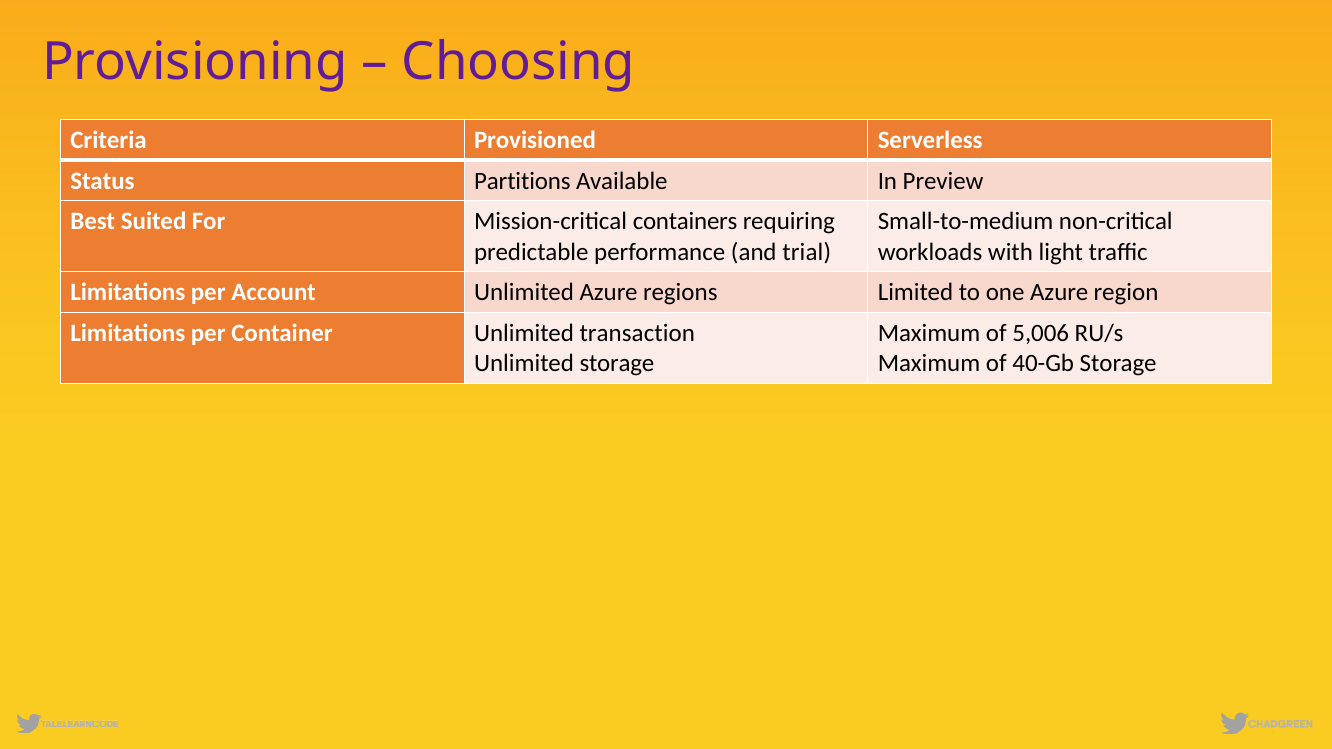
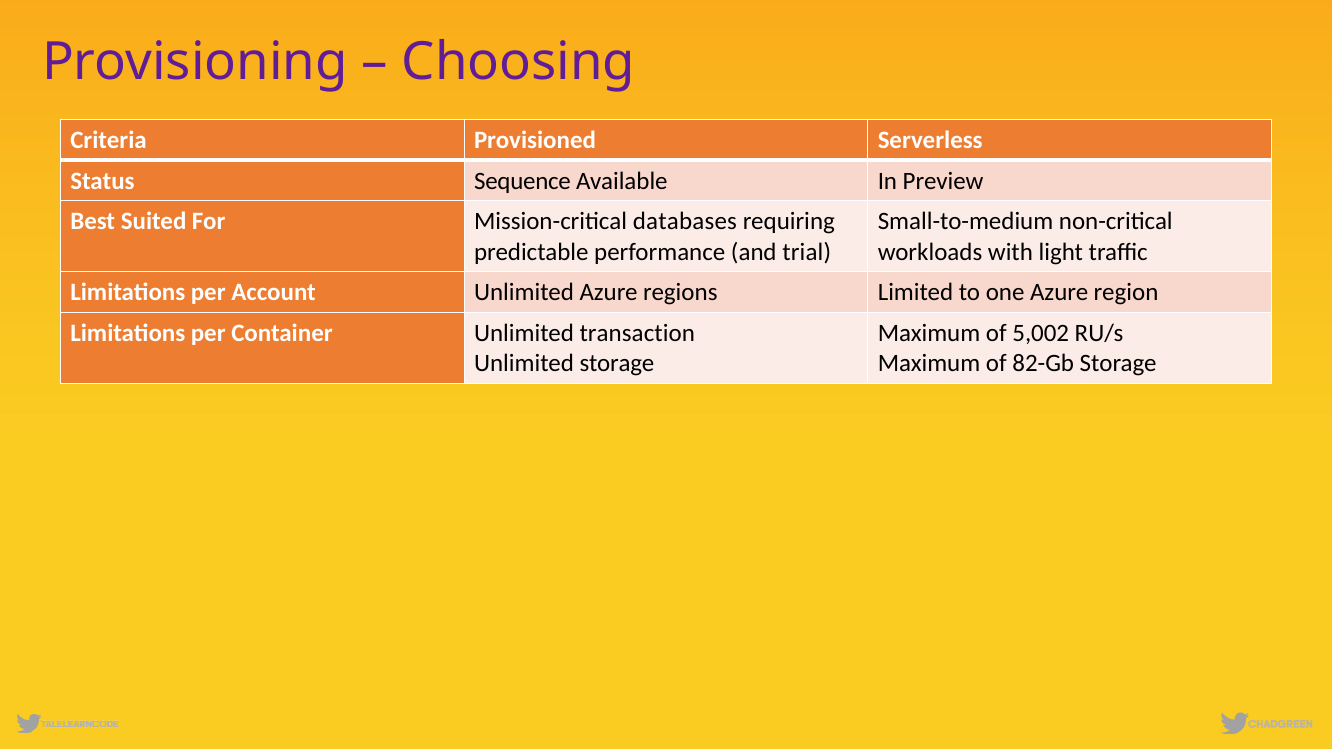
Partitions: Partitions -> Sequence (522, 181)
containers: containers -> databases (685, 221)
5,006: 5,006 -> 5,002 (1041, 333)
40-Gb: 40-Gb -> 82-Gb (1043, 363)
